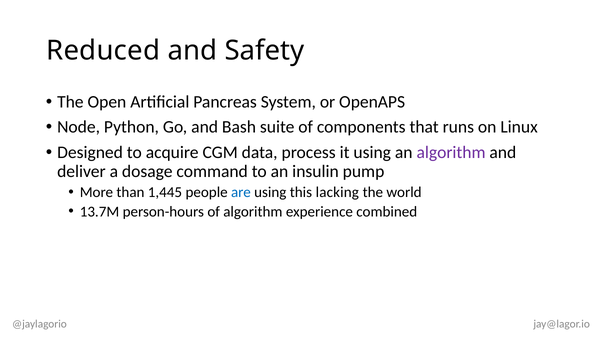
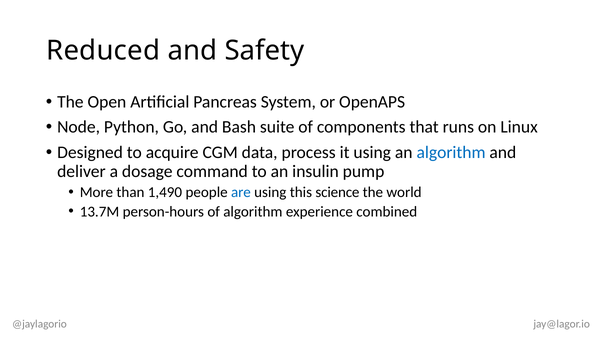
algorithm colour: purple -> blue (451, 152)
1,445: 1,445 -> 1,490 (165, 192)
lacking: lacking -> science (337, 192)
